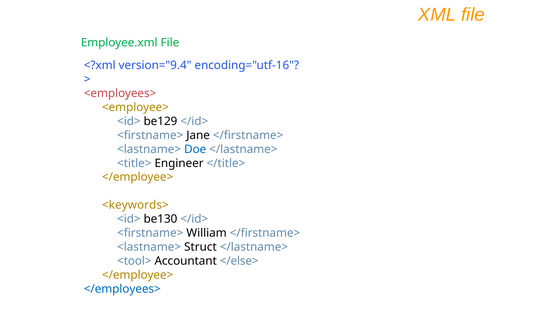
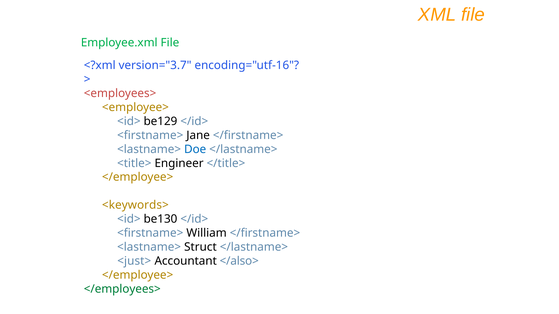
version="9.4: version="9.4 -> version="3.7 (155, 66)
<tool>: <tool> -> <just> (134, 261)
</else>: </else> -> </also> (239, 261)
</employees> colour: blue -> green (122, 289)
